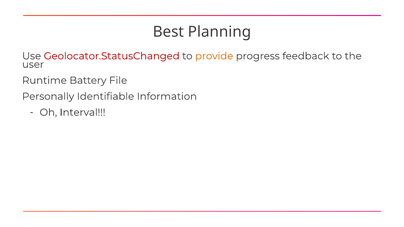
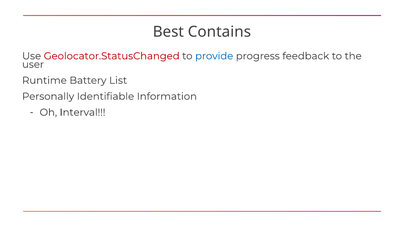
Planning: Planning -> Contains (219, 32)
provide colour: orange -> blue (214, 56)
File: File -> List (118, 81)
